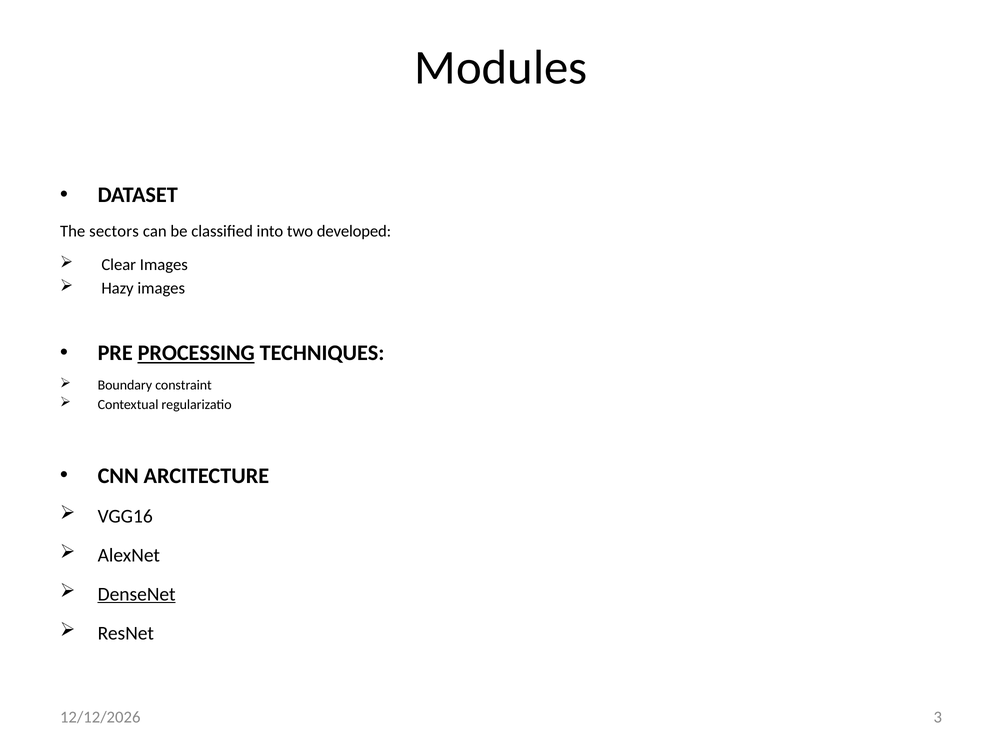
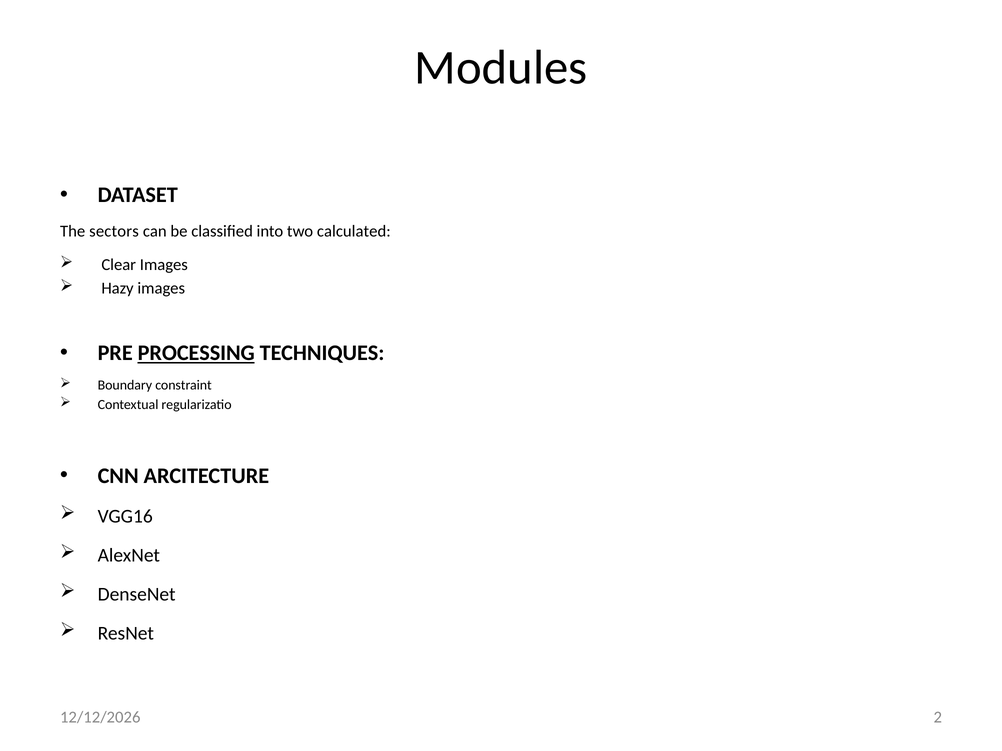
developed: developed -> calculated (354, 232)
DenseNet underline: present -> none (137, 595)
3: 3 -> 2 (938, 718)
